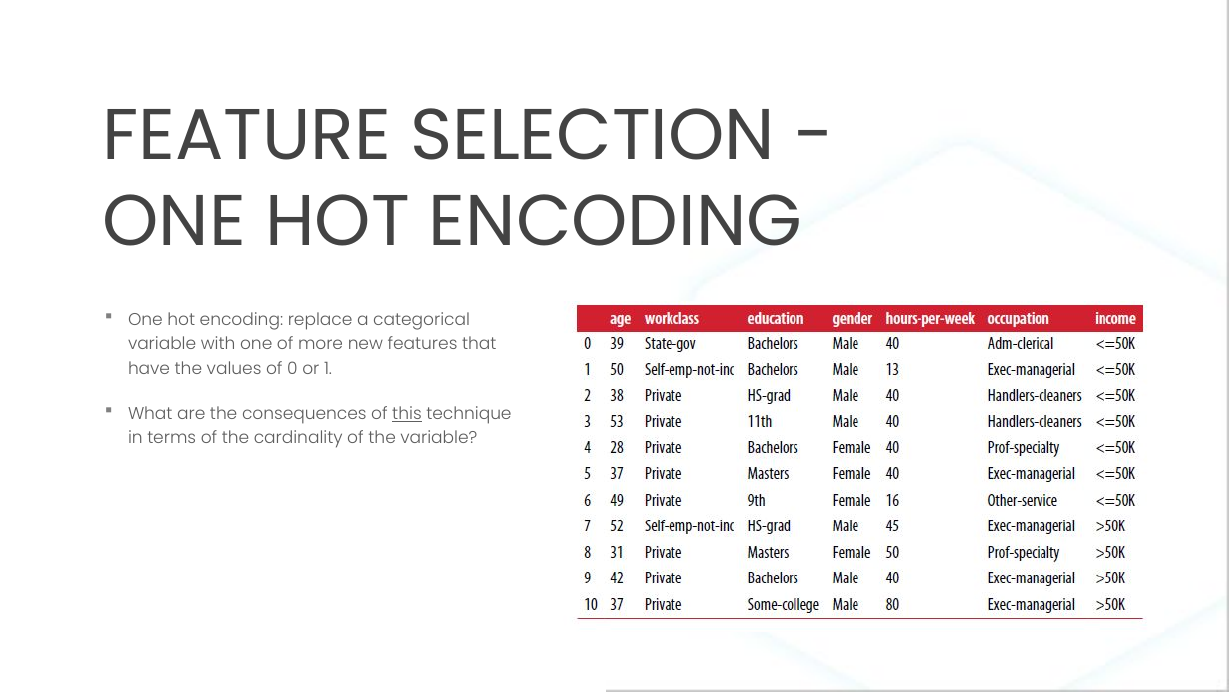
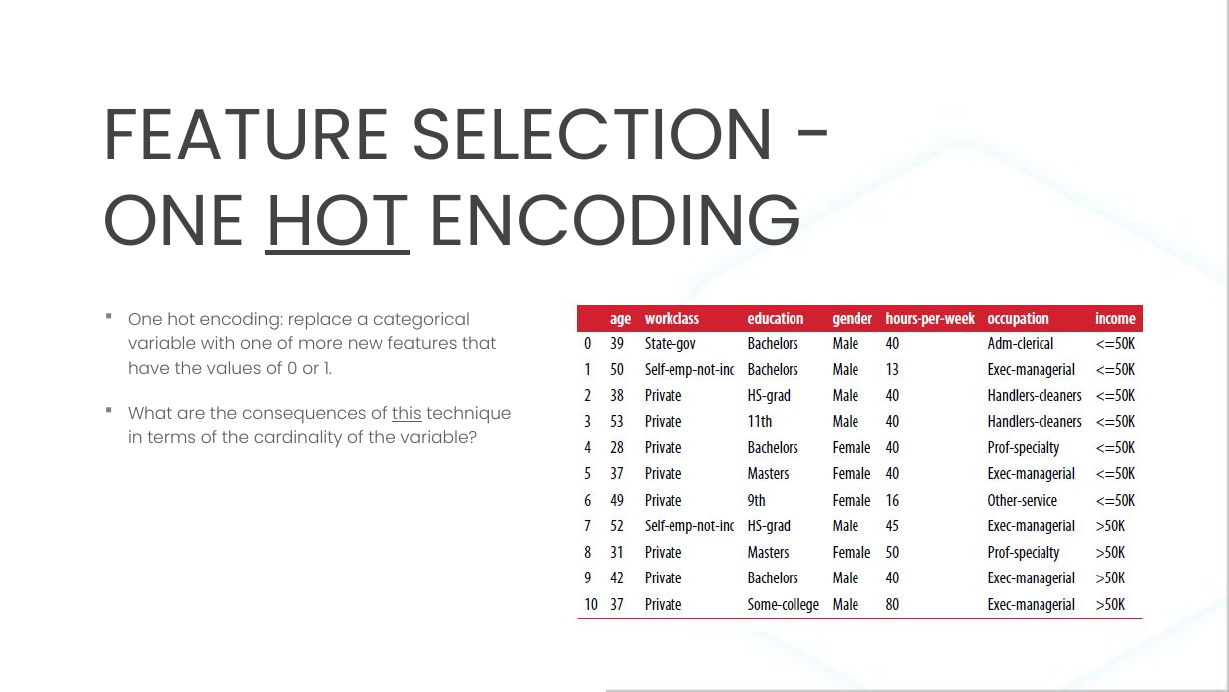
HOT underline: none -> present (337, 221)
